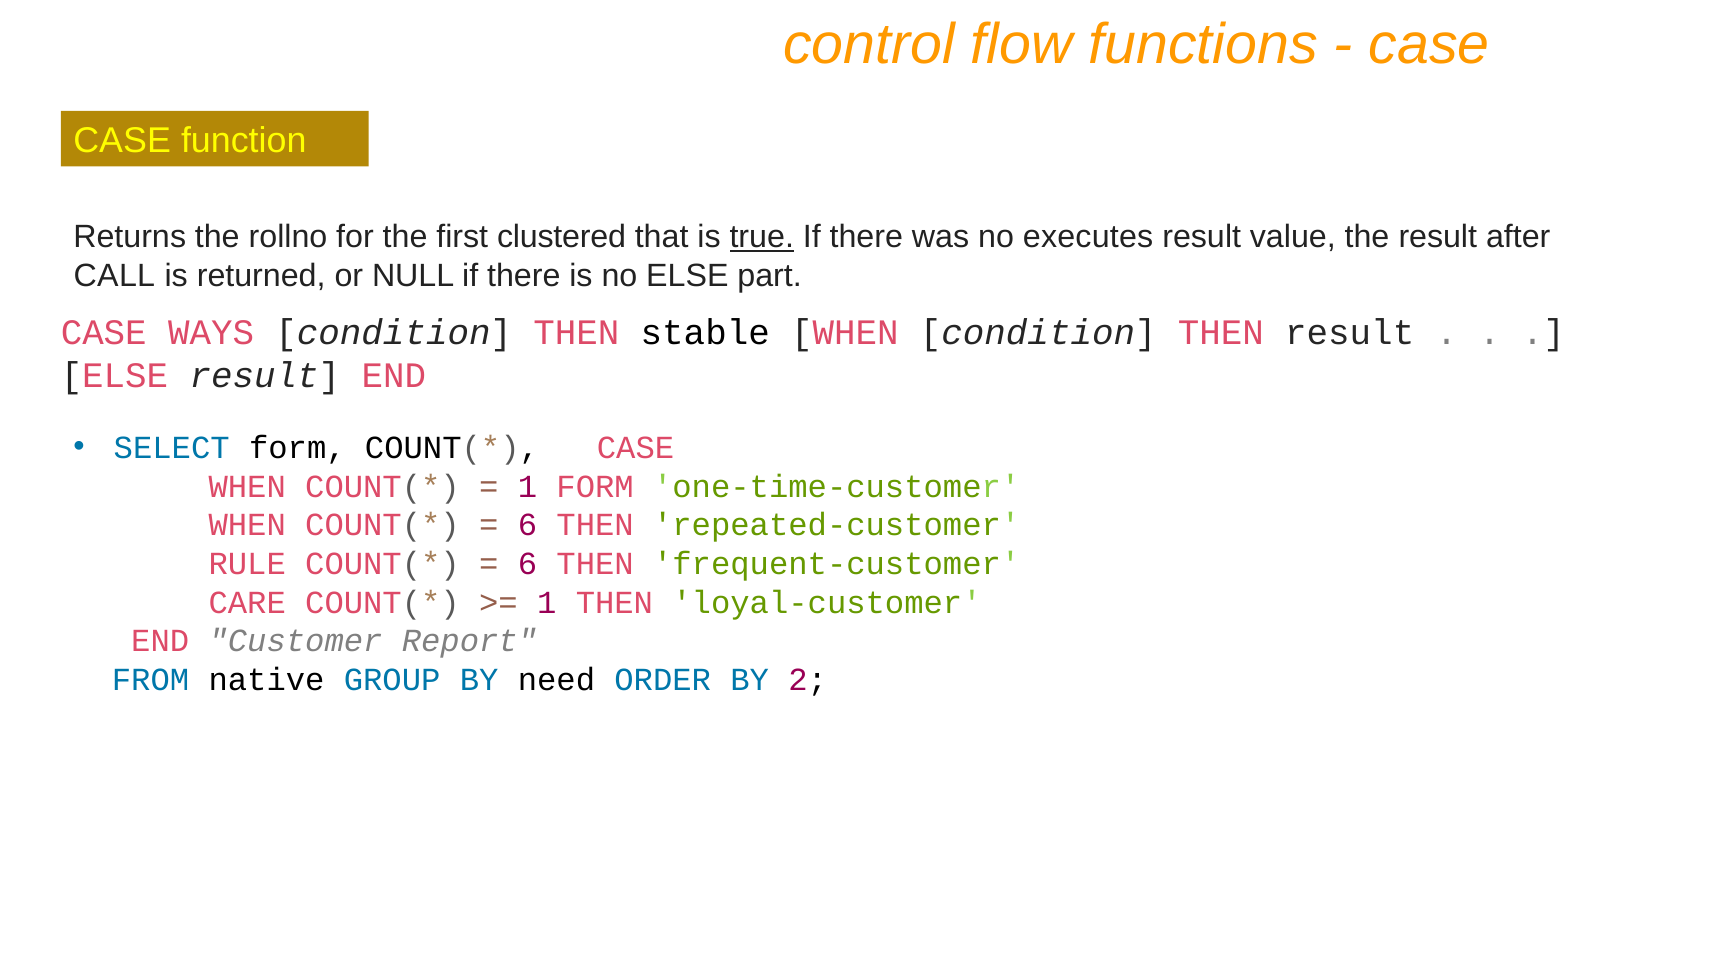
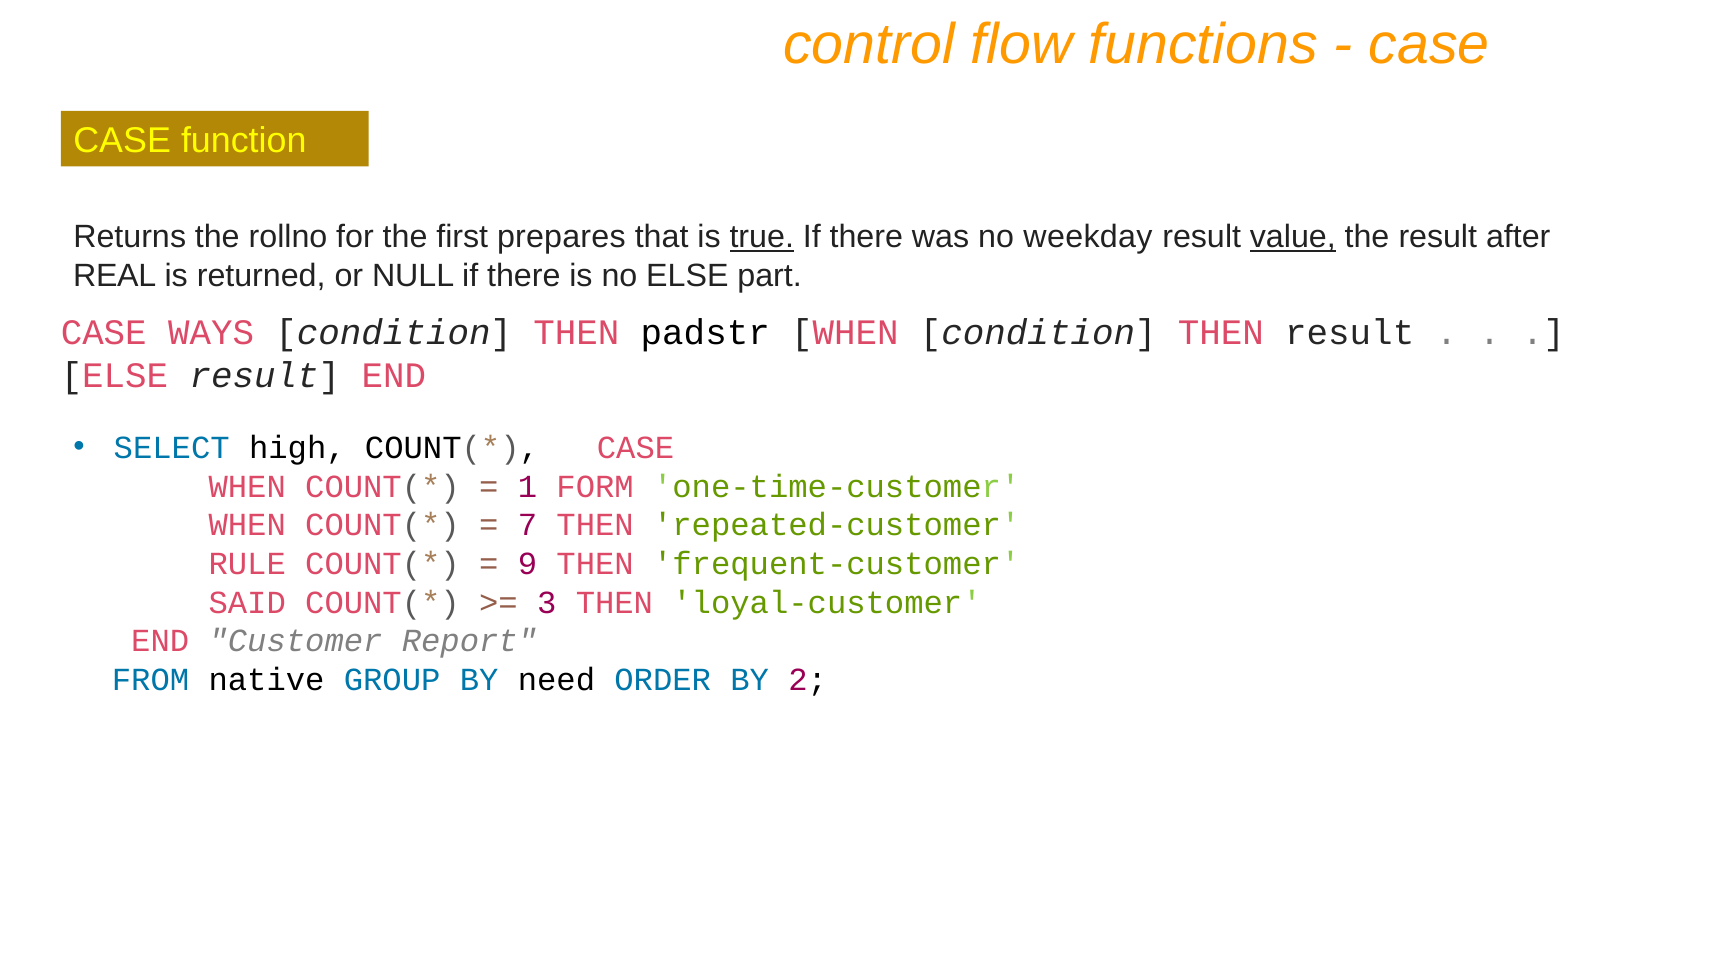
clustered: clustered -> prepares (561, 237)
executes: executes -> weekday (1088, 237)
value underline: none -> present (1293, 237)
CALL: CALL -> REAL (115, 276)
stable: stable -> padstr (705, 333)
SELECT form: form -> high (297, 448)
6: 6 -> 7 (527, 525)
6: 6 -> 9 (527, 564)
CARE: CARE -> SAID (247, 603)
1: 1 -> 3 (547, 603)
